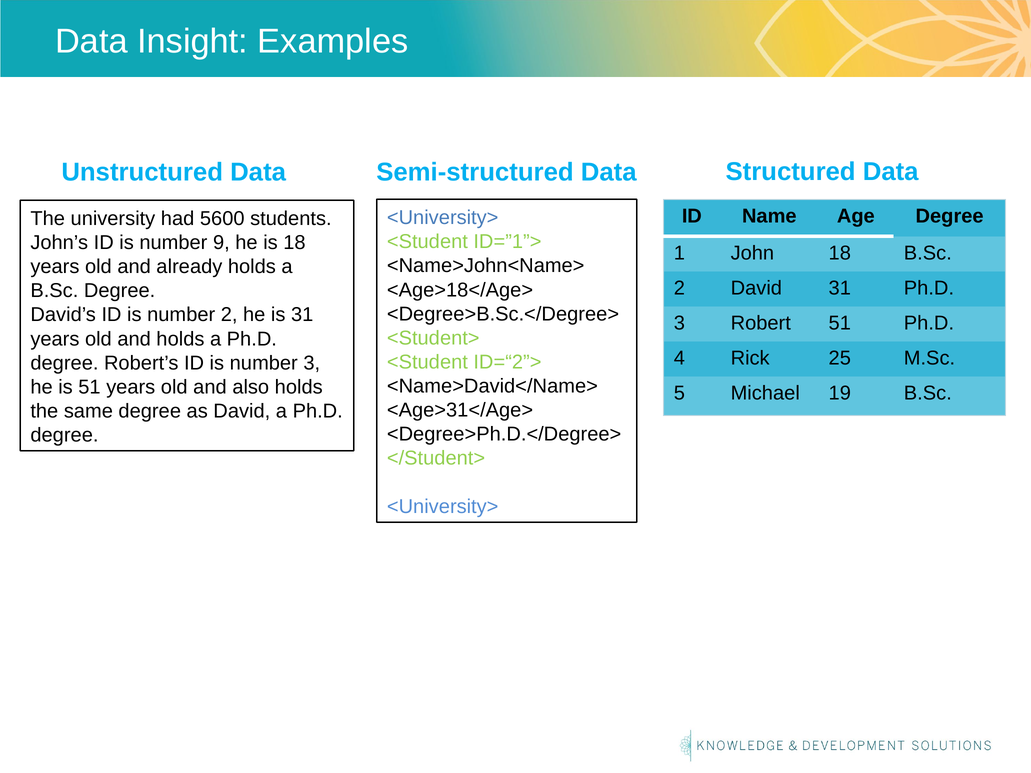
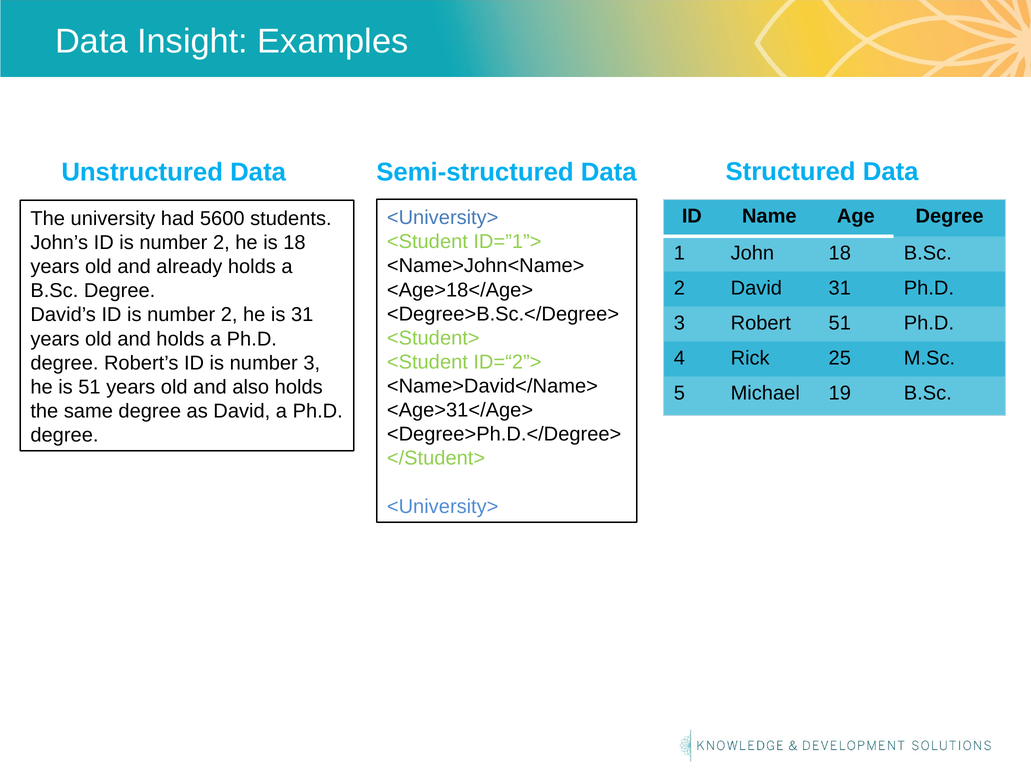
9: 9 -> 2 (221, 243)
